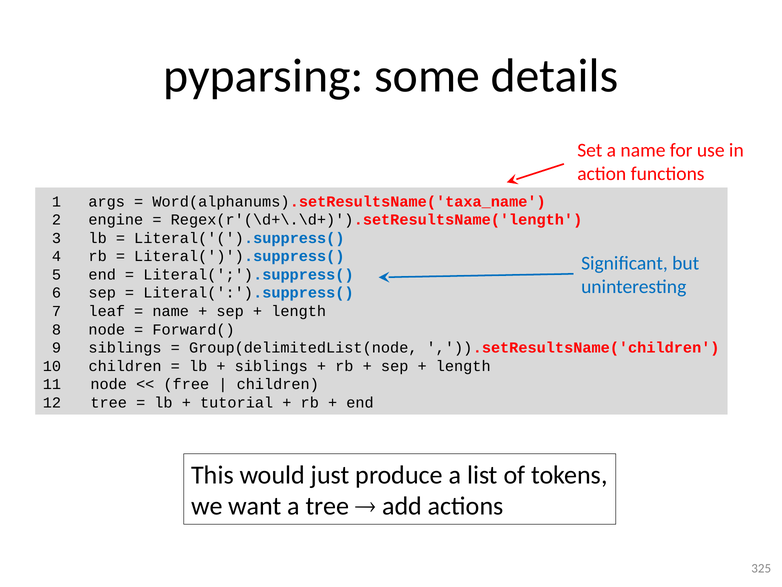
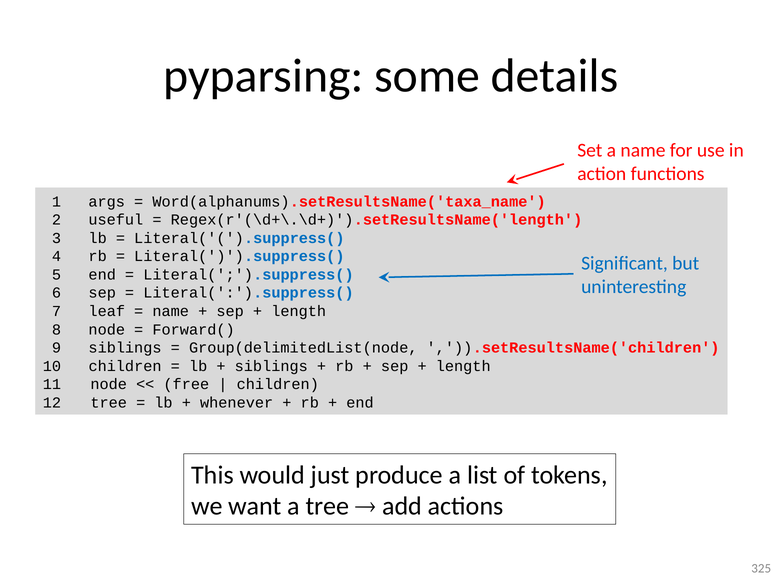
engine: engine -> useful (116, 220)
tutorial: tutorial -> whenever (237, 402)
